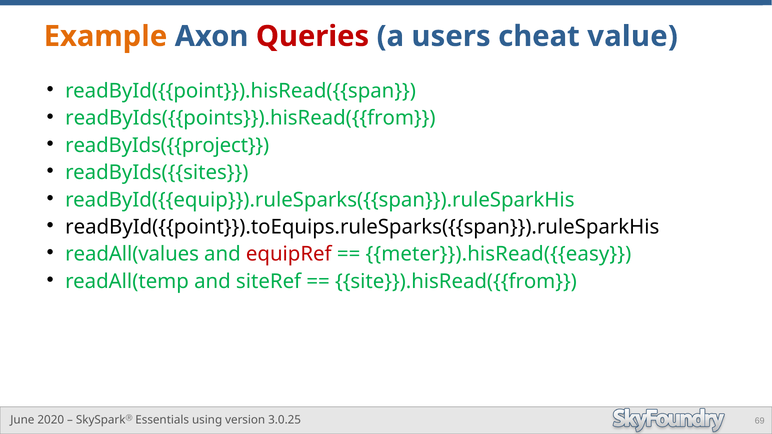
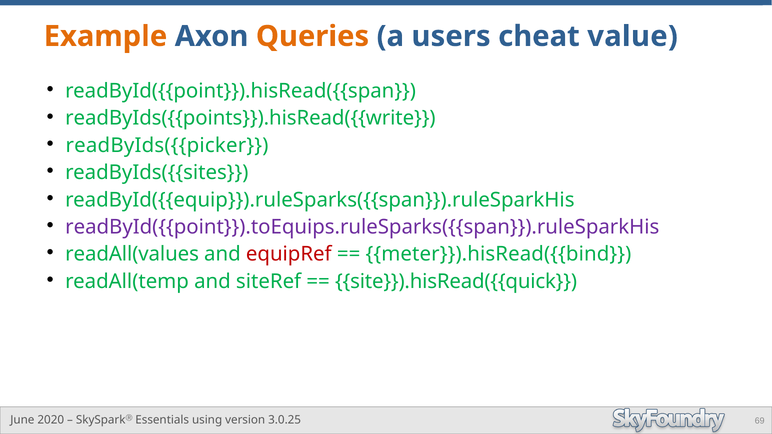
Queries colour: red -> orange (312, 36)
readByIds({{points}}).hisRead({{from: readByIds({{points}}).hisRead({{from -> readByIds({{points}}).hisRead({{write (250, 118)
readByIds({{project: readByIds({{project -> readByIds({{picker (167, 146)
readById({{point}}).toEquips.ruleSparks({{span}}).ruleSparkHis colour: black -> purple (362, 227)
meter}}).hisRead({{easy: meter}}).hisRead({{easy -> meter}}).hisRead({{bind (498, 254)
site}}).hisRead({{from: site}}).hisRead({{from -> site}}).hisRead({{quick (456, 281)
